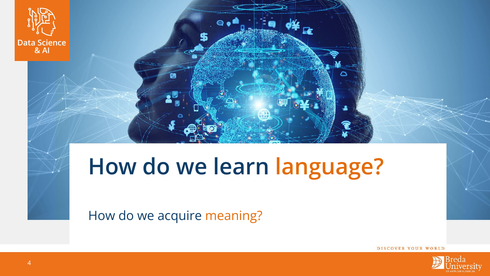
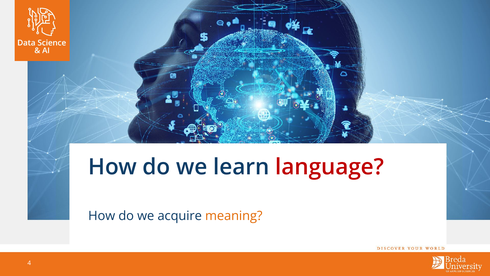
language colour: orange -> red (330, 167)
